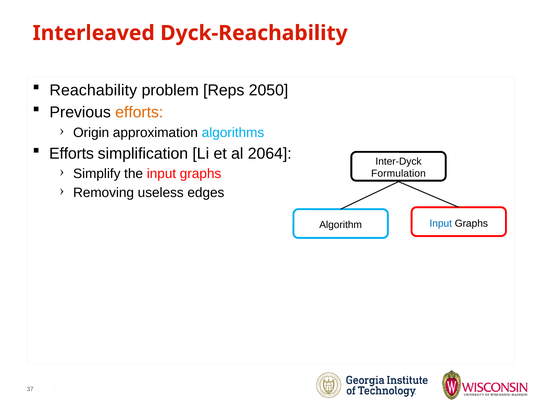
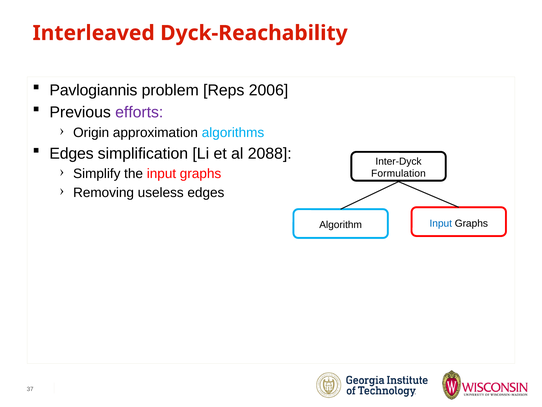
Reachability: Reachability -> Pavlogiannis (93, 90)
2050: 2050 -> 2006 (269, 90)
efforts colour: orange -> purple (139, 112)
Efforts: Efforts -> Edges (72, 153)
2064: 2064 -> 2088 (270, 153)
